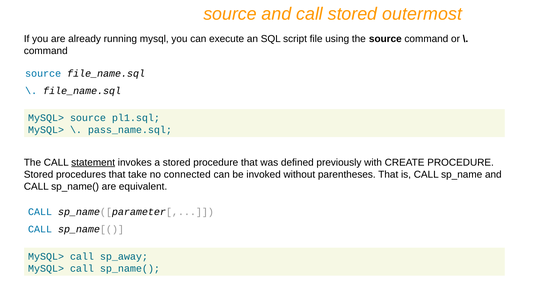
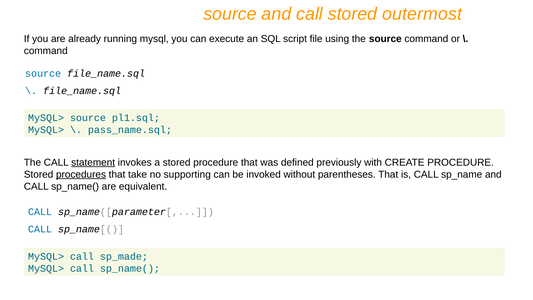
procedures underline: none -> present (81, 174)
connected: connected -> supporting (187, 174)
sp_away: sp_away -> sp_made (124, 256)
